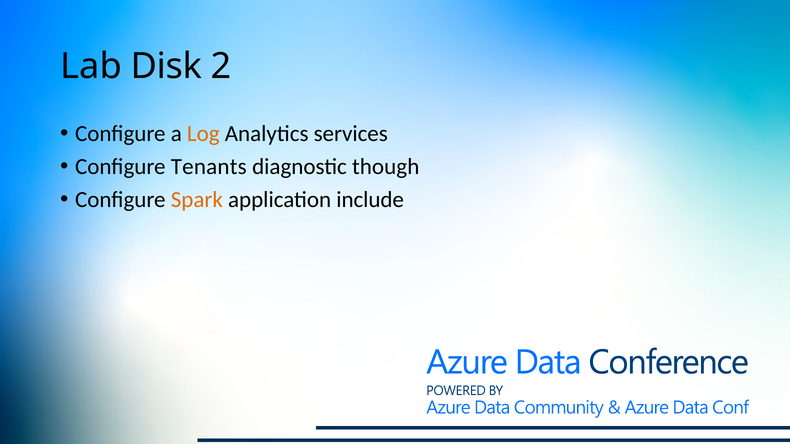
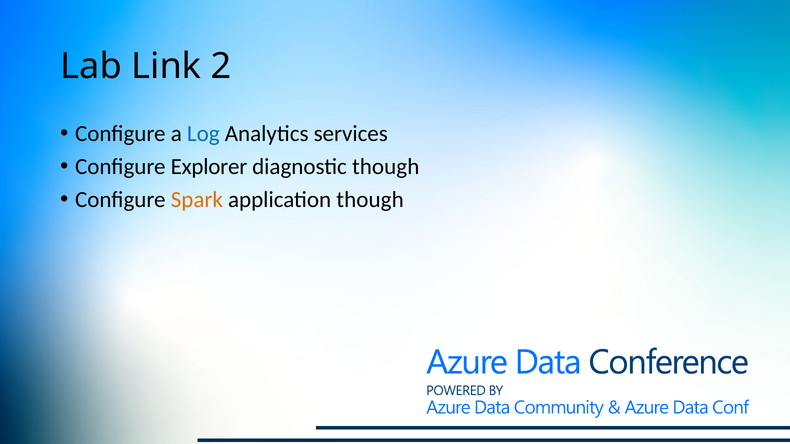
Disk: Disk -> Link (166, 66)
Log colour: orange -> blue (203, 134)
Tenants: Tenants -> Explorer (209, 167)
application include: include -> though (370, 200)
